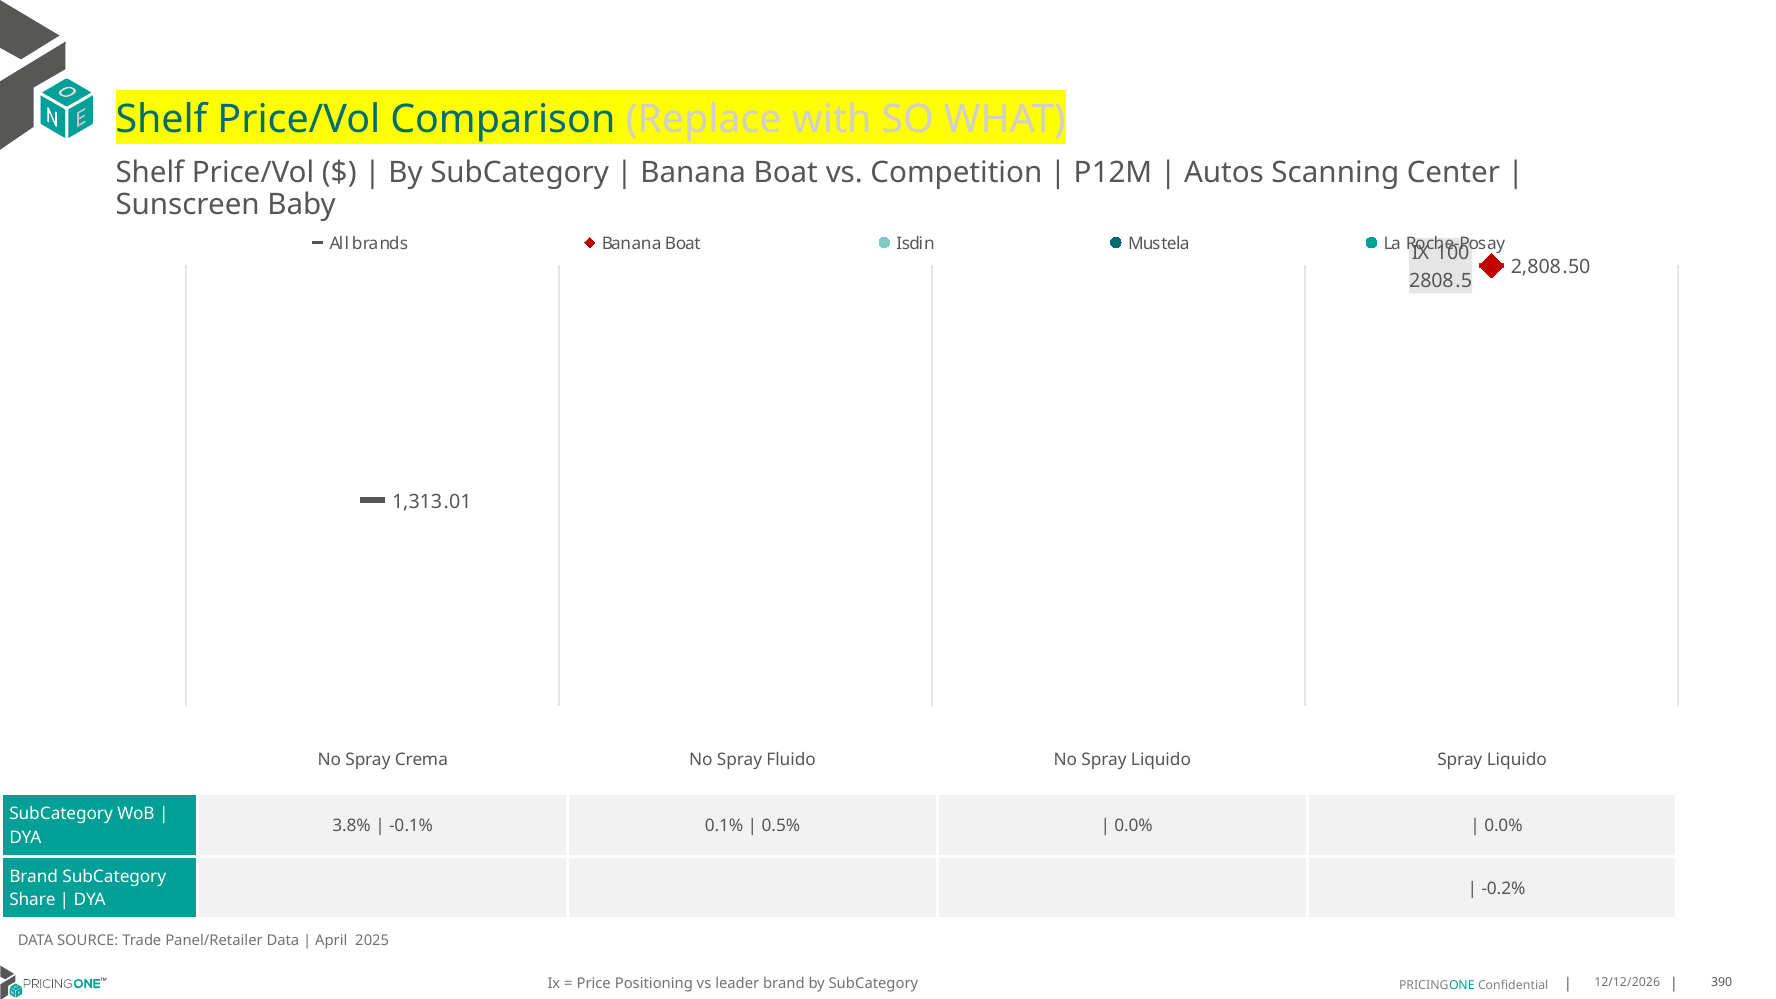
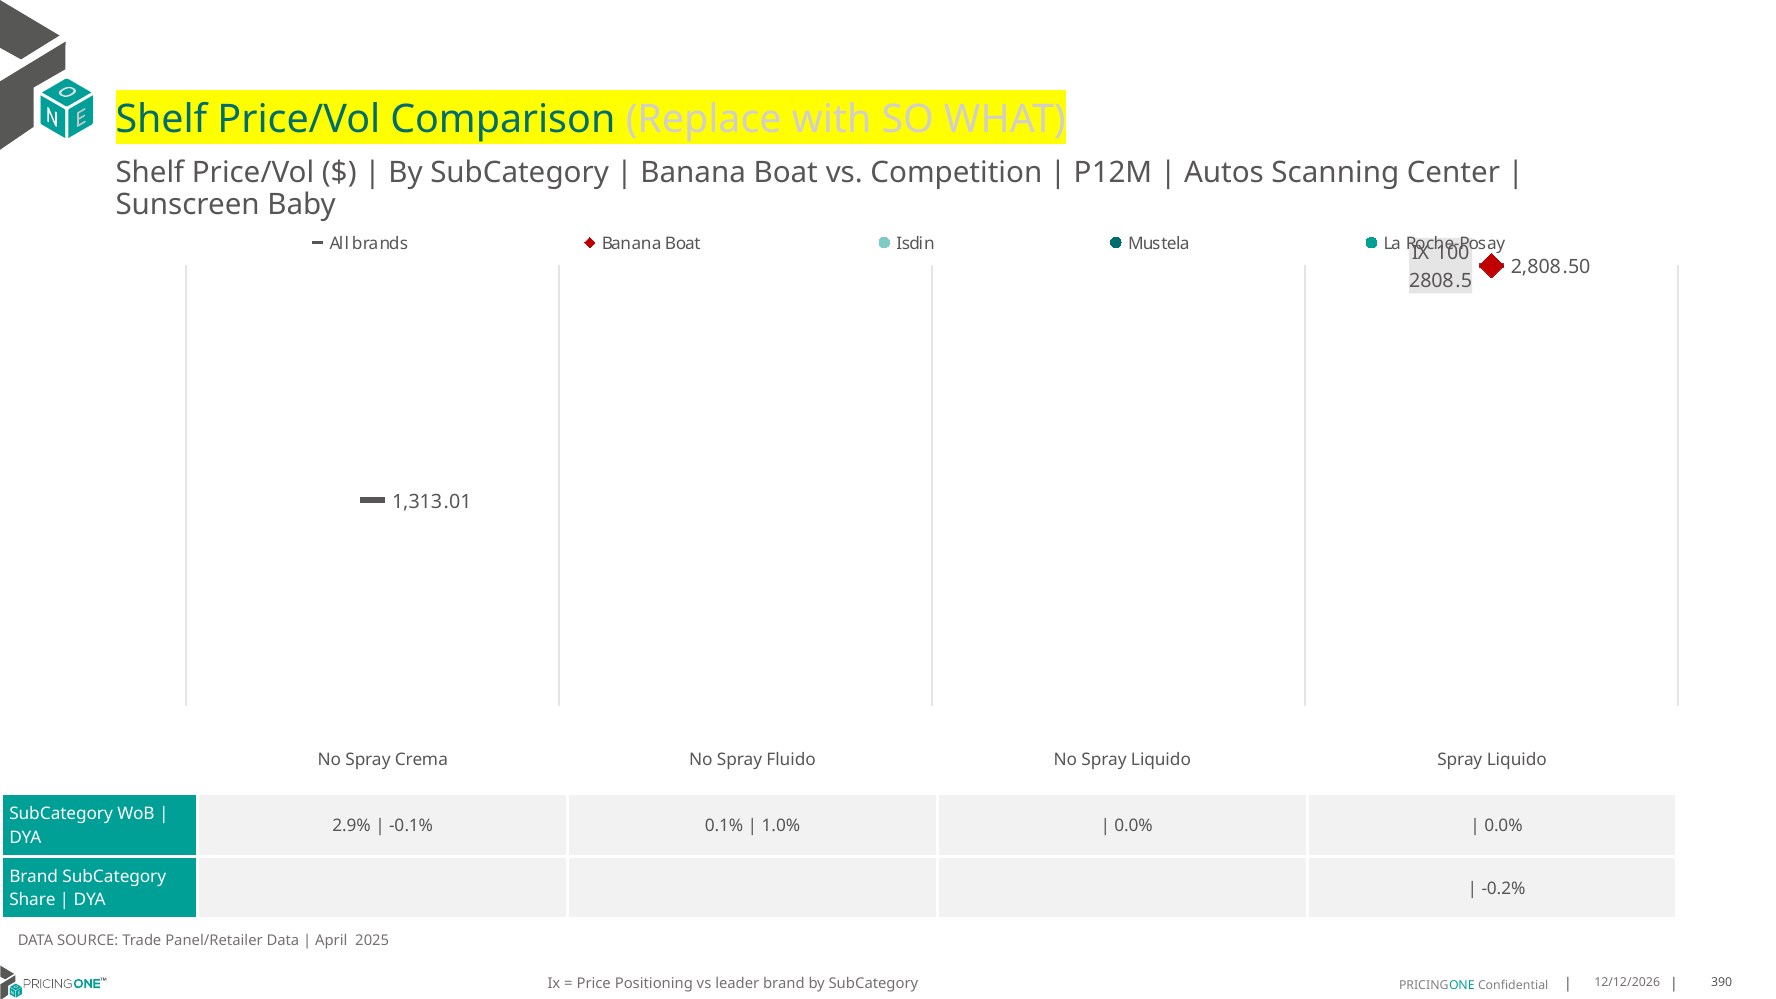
3.8%: 3.8% -> 2.9% (352, 826)
0.5%: 0.5% -> 1.0% (781, 826)
